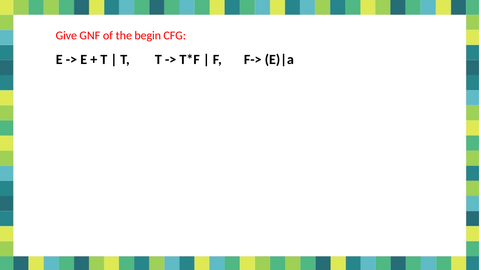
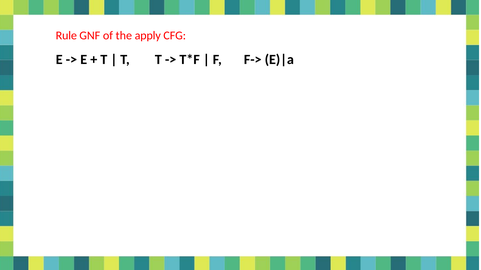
Give: Give -> Rule (66, 35)
begin: begin -> apply (148, 35)
